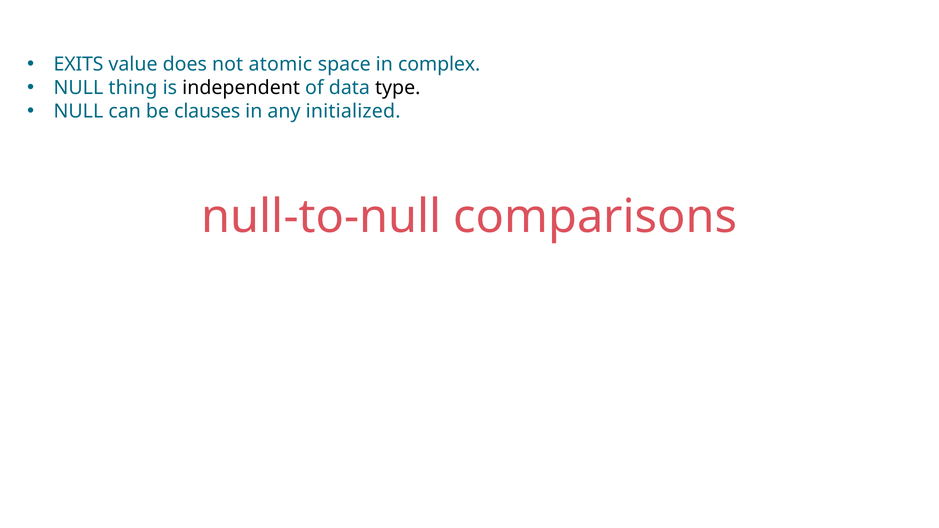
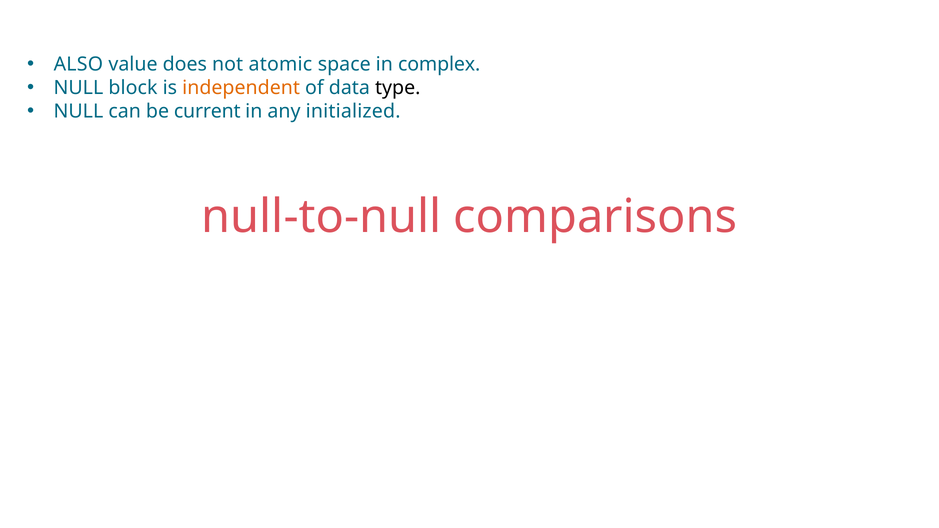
EXITS: EXITS -> ALSO (78, 64)
thing: thing -> block (133, 88)
independent colour: black -> orange (241, 88)
clauses: clauses -> current (207, 111)
